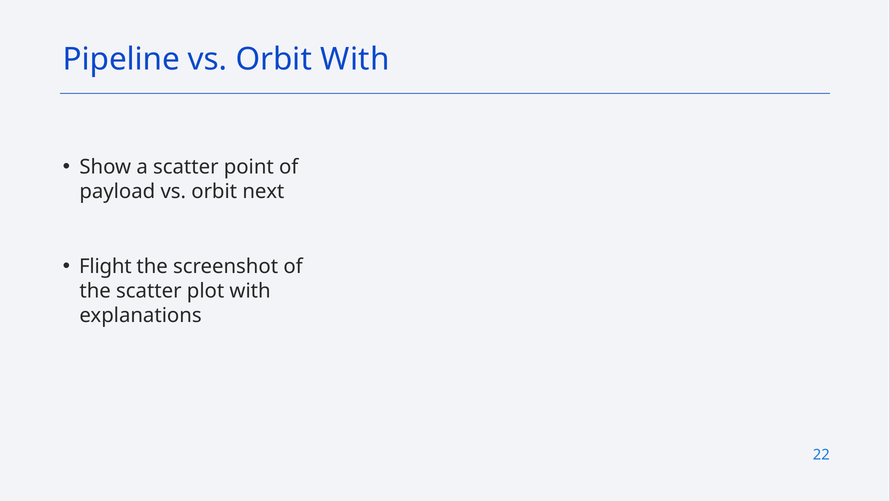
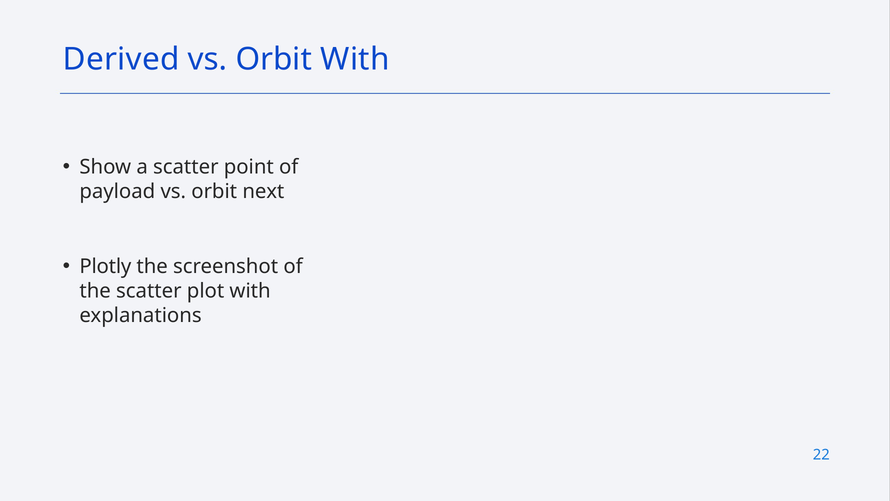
Pipeline: Pipeline -> Derived (121, 59)
Flight: Flight -> Plotly (105, 266)
